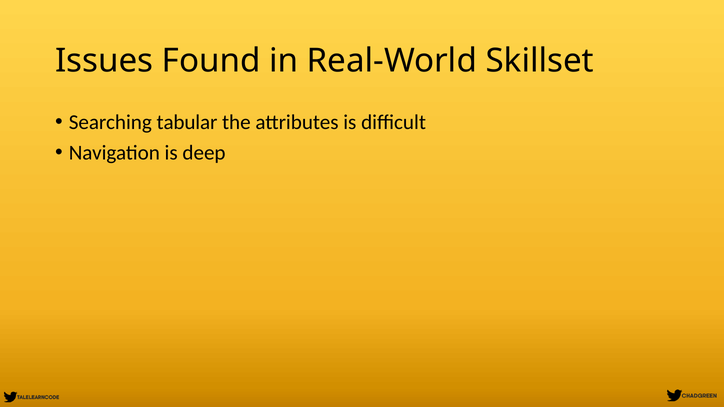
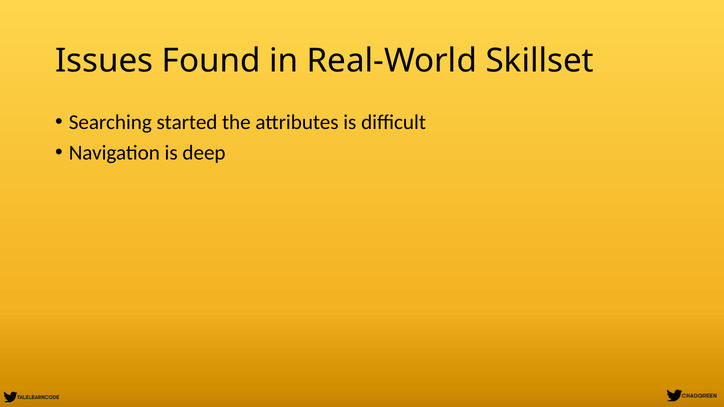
tabular: tabular -> started (187, 122)
